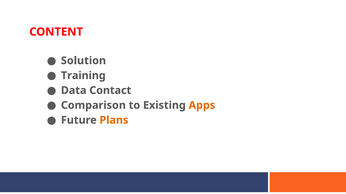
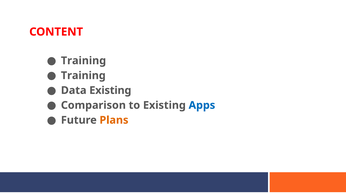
Solution: Solution -> Training (83, 61)
Data Contact: Contact -> Existing (110, 91)
Apps colour: orange -> blue (202, 106)
